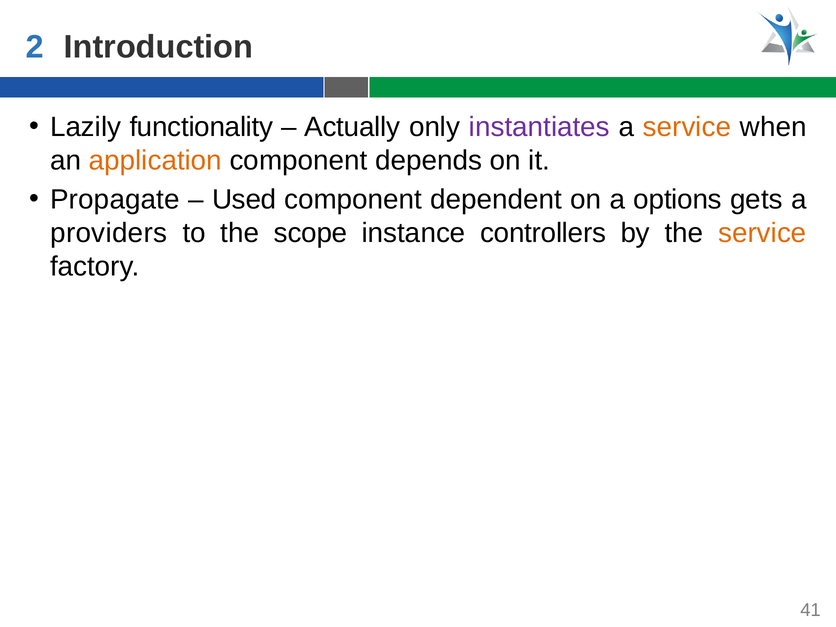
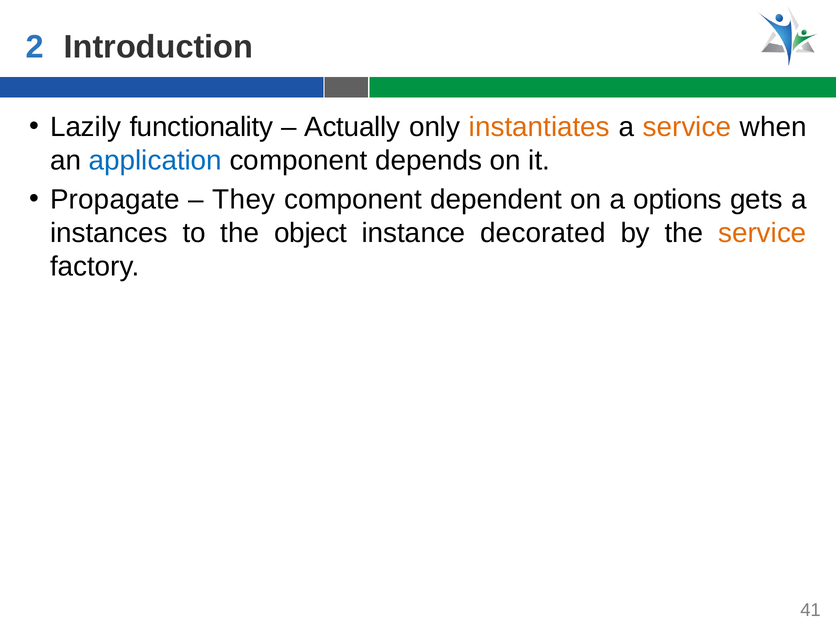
instantiates colour: purple -> orange (539, 127)
application colour: orange -> blue (155, 161)
Used: Used -> They (244, 200)
providers: providers -> instances (109, 233)
scope: scope -> object (311, 233)
controllers: controllers -> decorated (543, 233)
